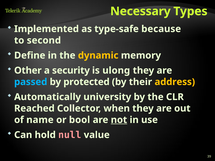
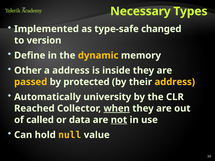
because: because -> changed (161, 29)
second: second -> version (44, 40)
a security: security -> address (71, 71)
ulong: ulong -> inside (116, 71)
passed colour: light blue -> yellow (31, 82)
when underline: none -> present (117, 109)
name: name -> called (40, 120)
bool: bool -> data (80, 120)
null colour: pink -> yellow (70, 135)
